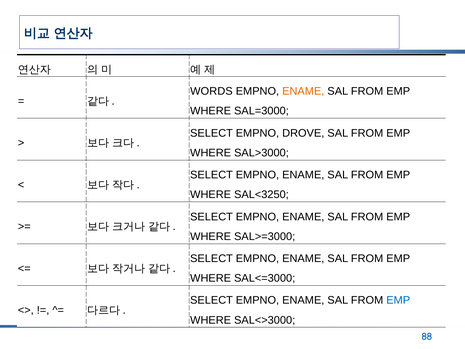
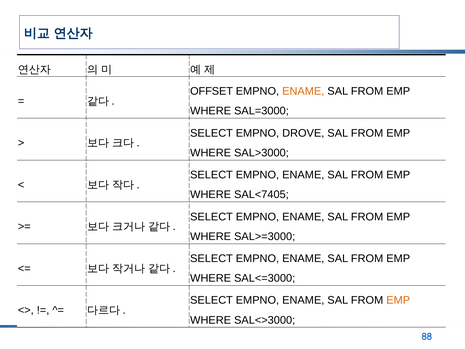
WORDS: WORDS -> OFFSET (212, 91)
SAL<3250: SAL<3250 -> SAL<7405 (261, 194)
EMP colour: blue -> orange (398, 300)
